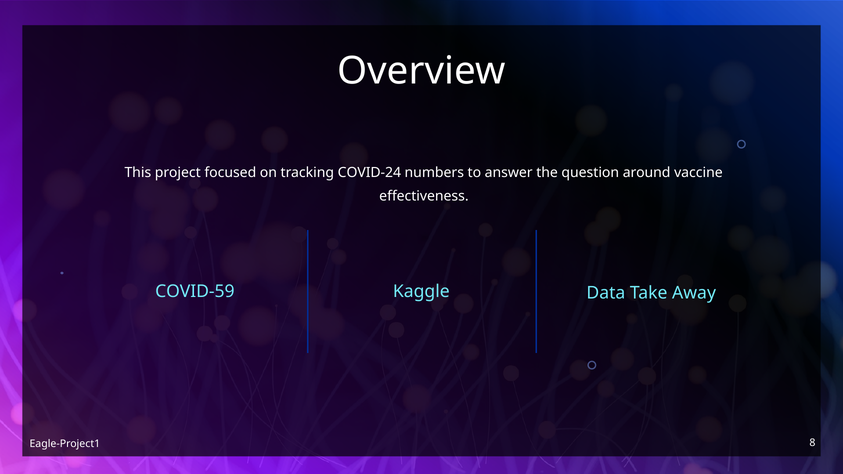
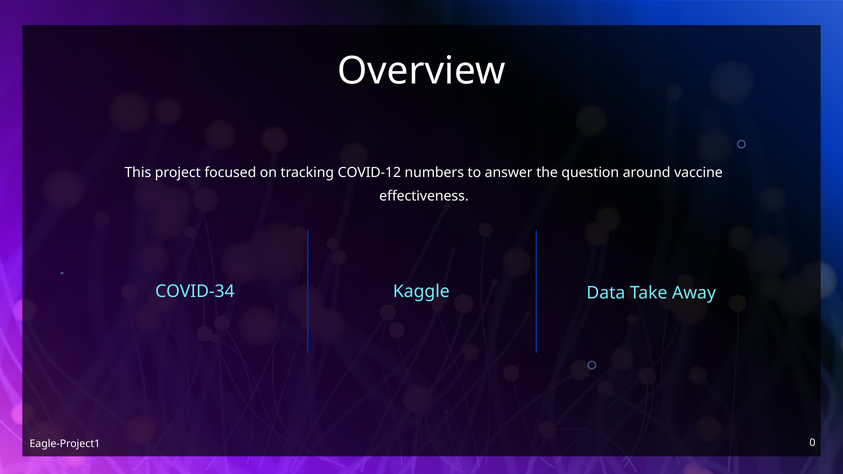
COVID-24: COVID-24 -> COVID-12 (369, 173)
COVID-59: COVID-59 -> COVID-34 (195, 292)
8: 8 -> 0 (812, 443)
